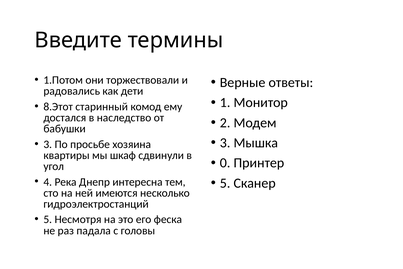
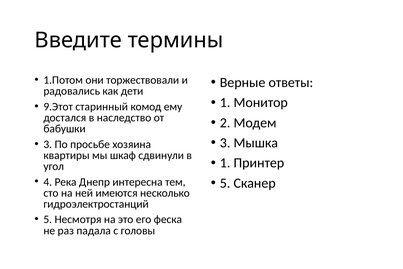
8.Этот: 8.Этот -> 9.Этот (58, 107)
0: 0 -> 1 (225, 163)
